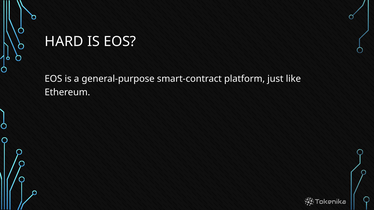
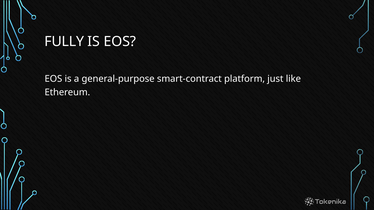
HARD: HARD -> FULLY (64, 42)
